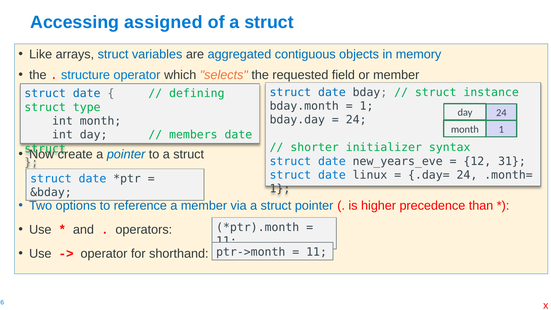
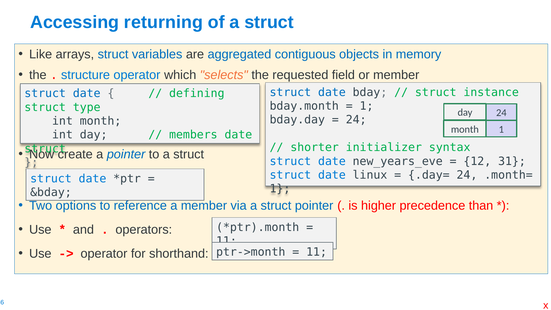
assigned: assigned -> returning (163, 22)
